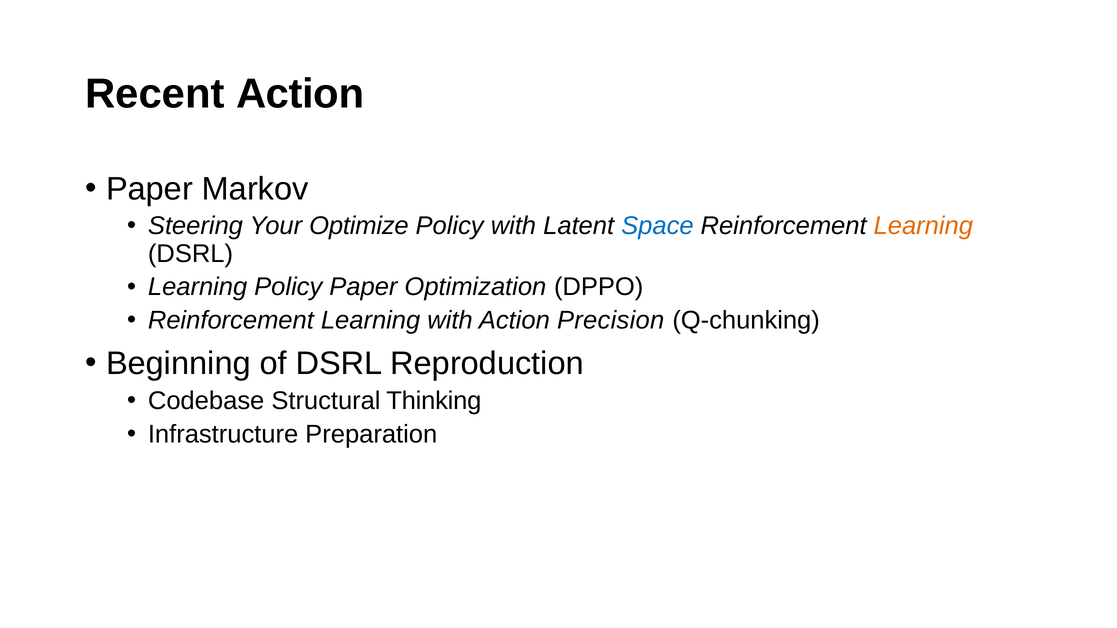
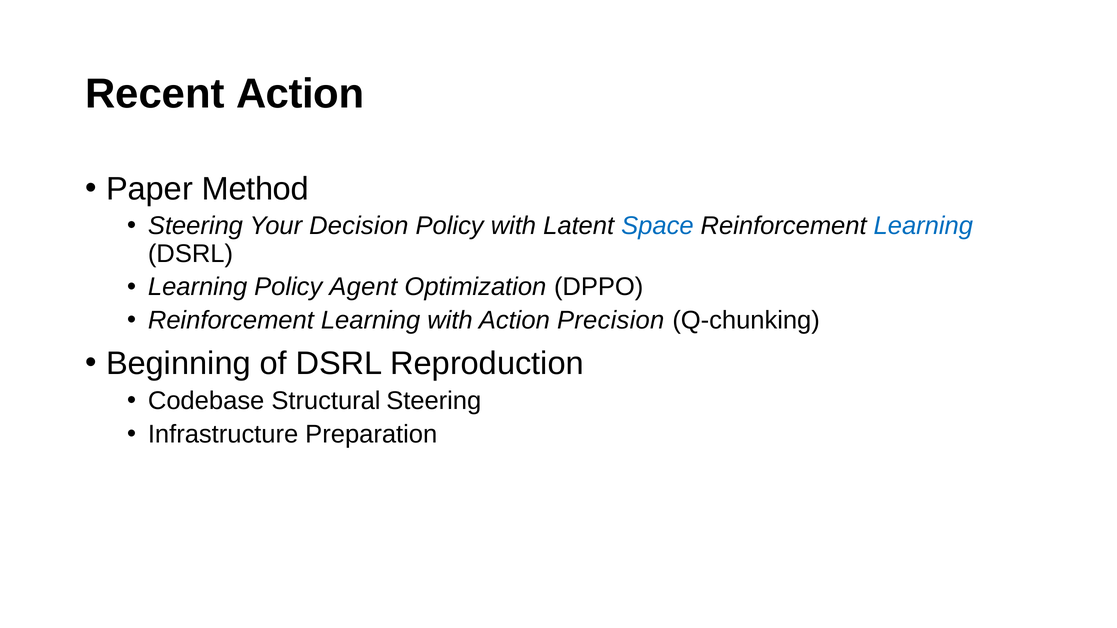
Markov: Markov -> Method (255, 189)
Optimize: Optimize -> Decision (359, 226)
Learning colour: orange -> blue (923, 226)
Policy Paper: Paper -> Agent (363, 287)
Structural Thinking: Thinking -> Steering (434, 401)
